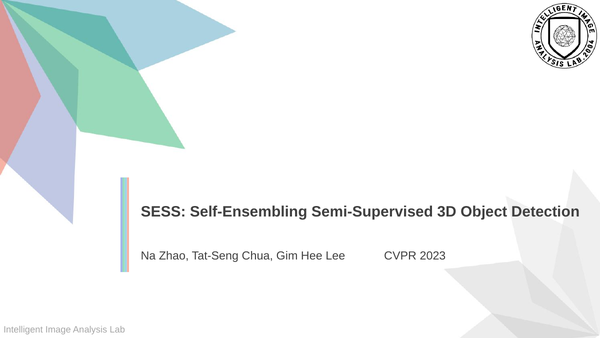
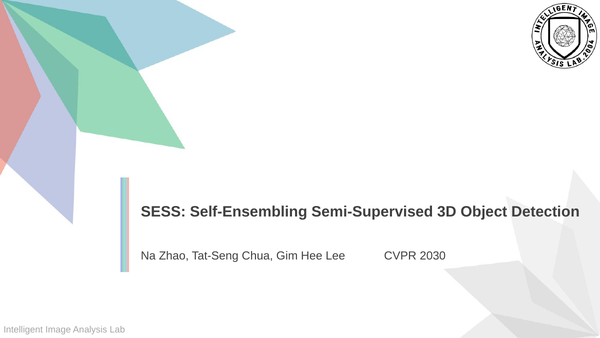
2023: 2023 -> 2030 (433, 255)
